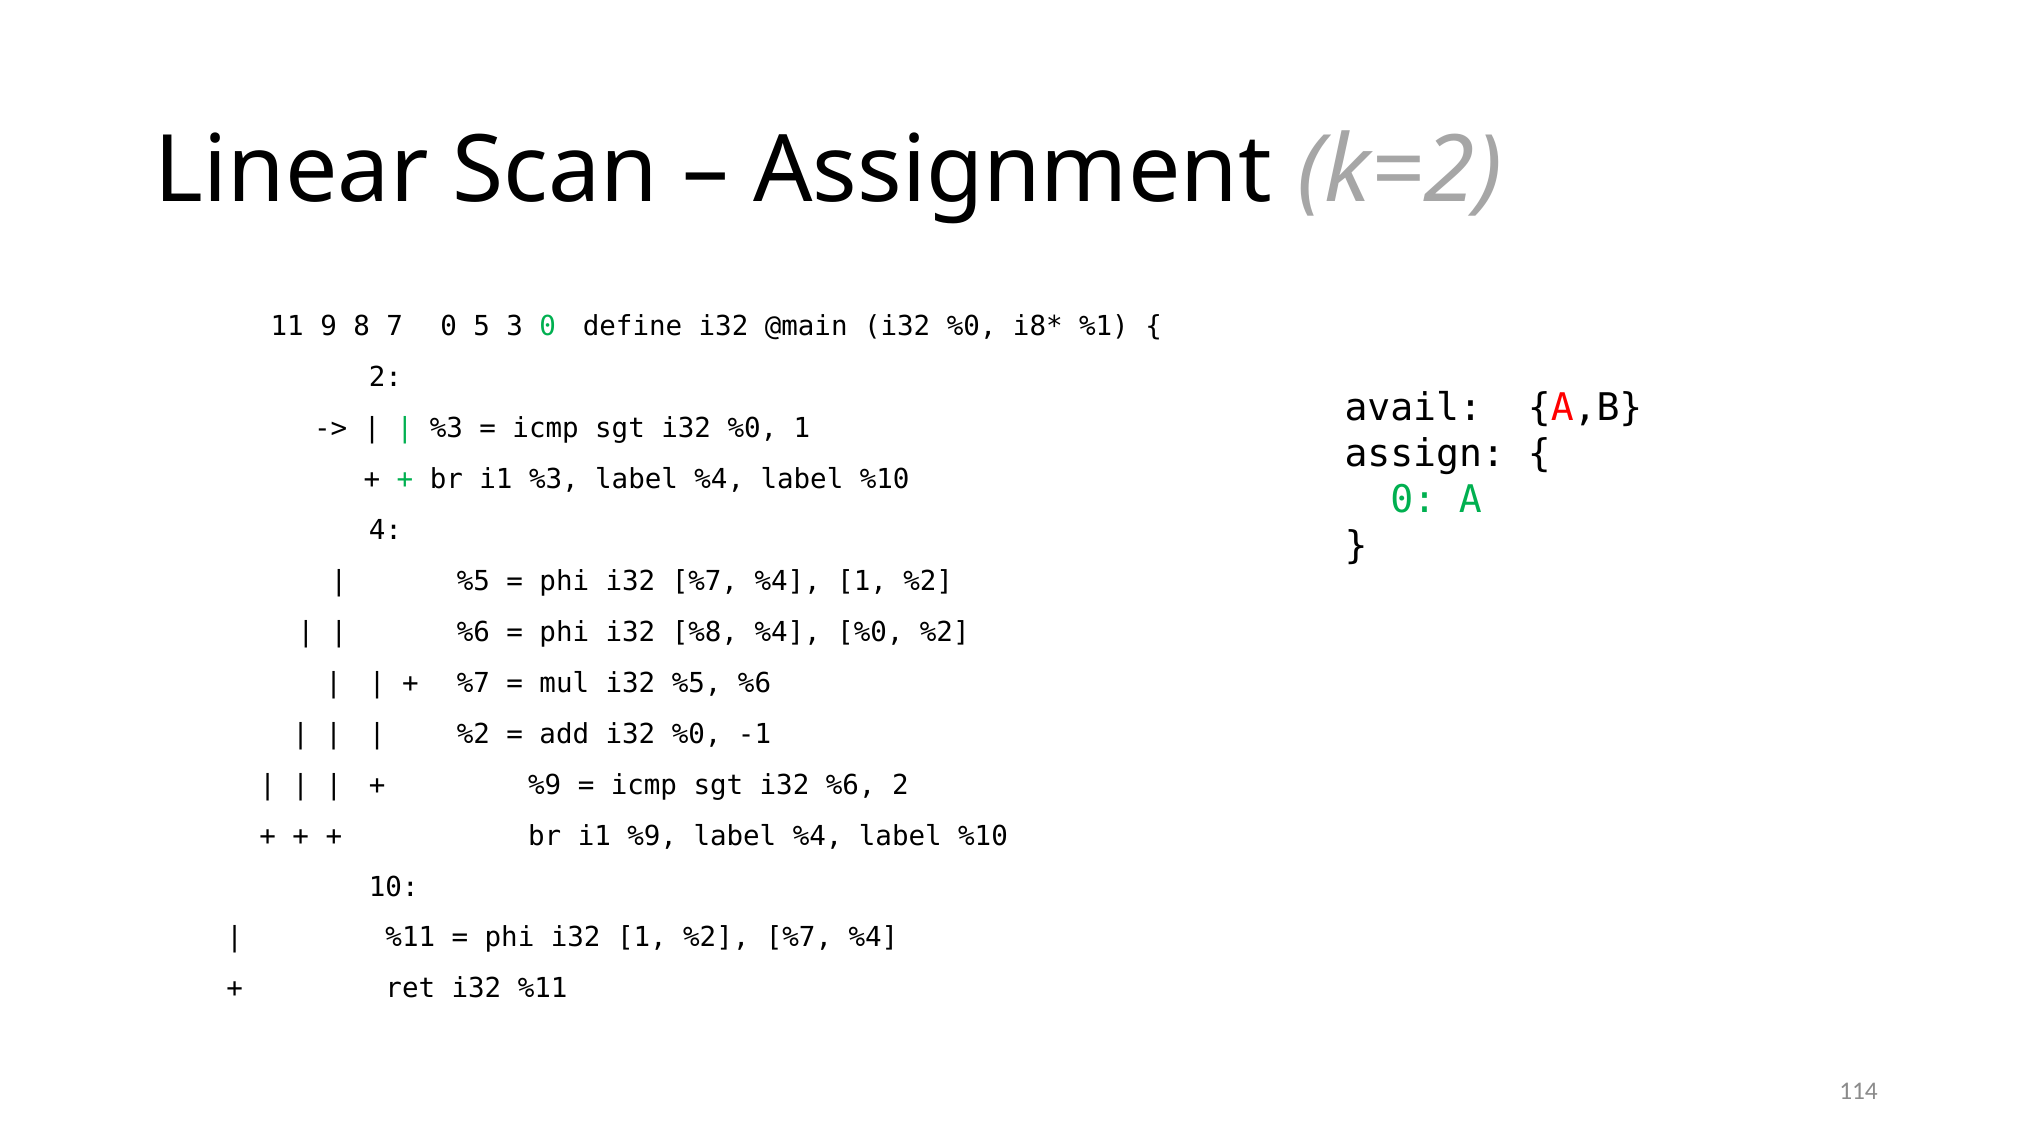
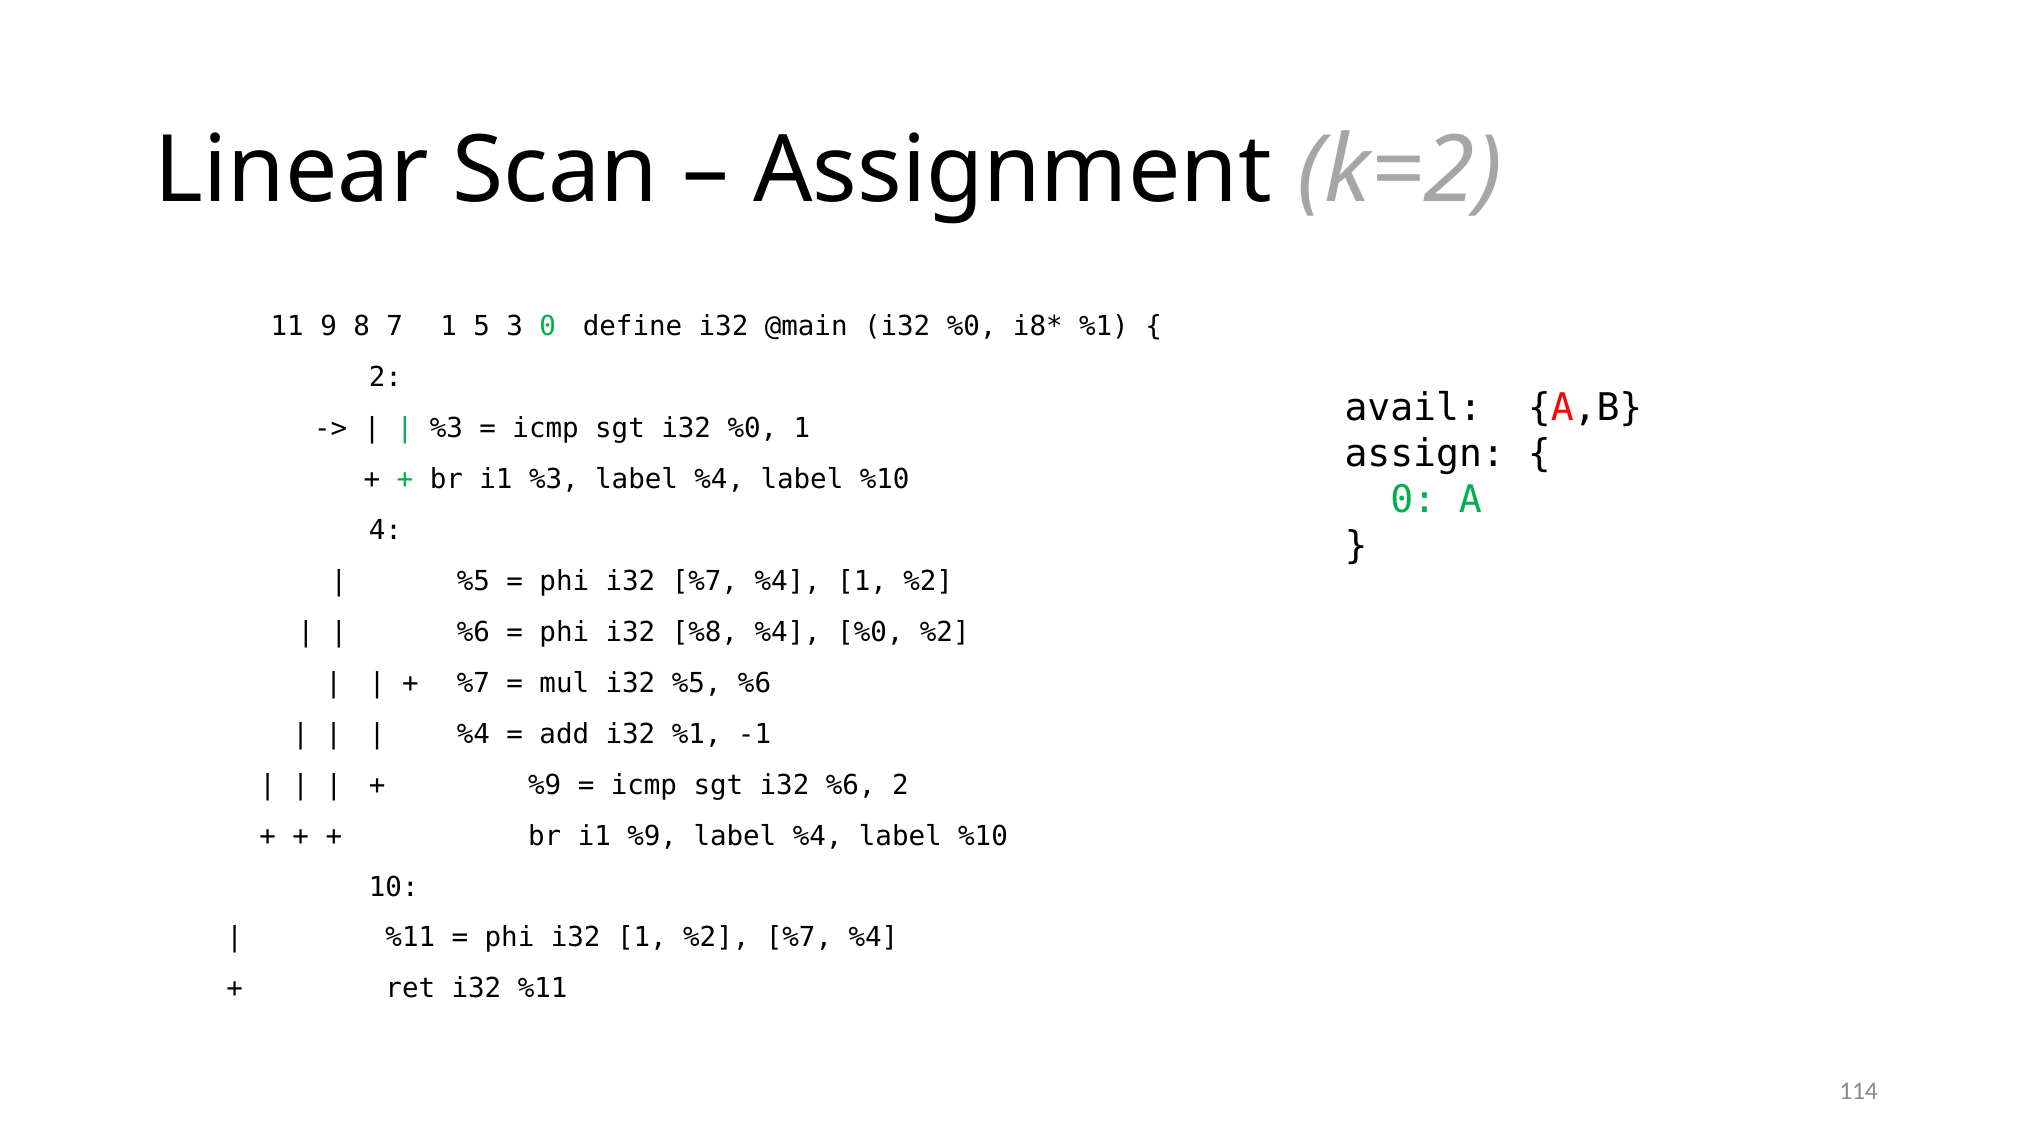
7 0: 0 -> 1 (449, 327)
%2: %2 -> %4 (473, 734)
add i32 %0: %0 -> %1 (697, 734)
